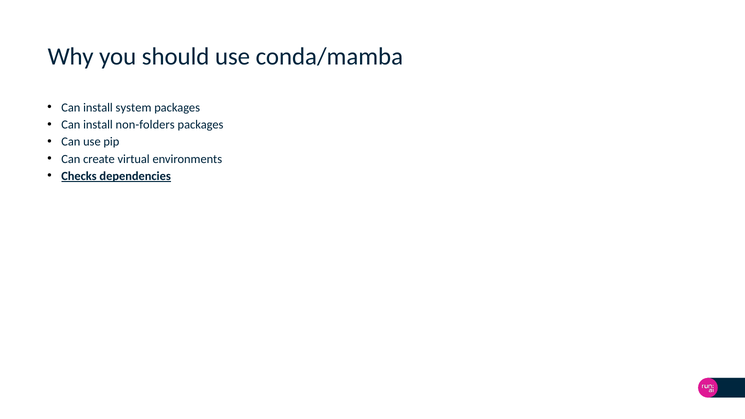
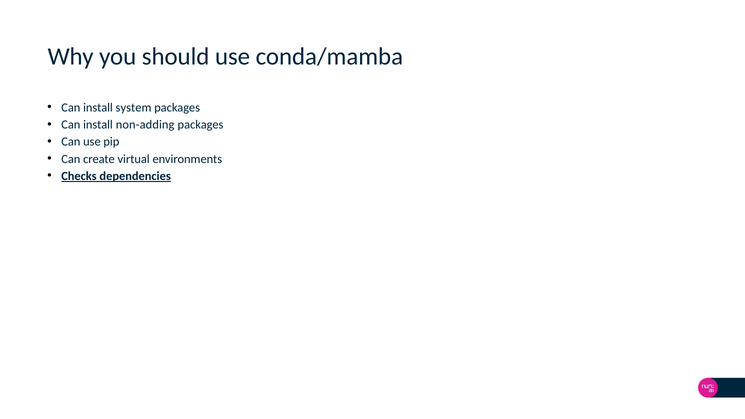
non-folders: non-folders -> non-adding (145, 125)
